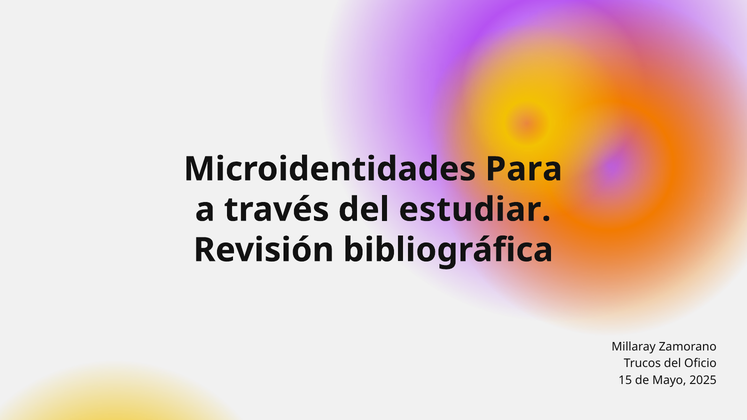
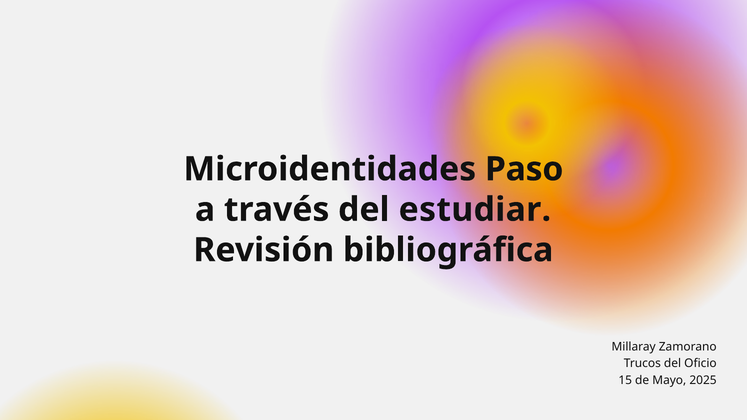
Para: Para -> Paso (524, 169)
